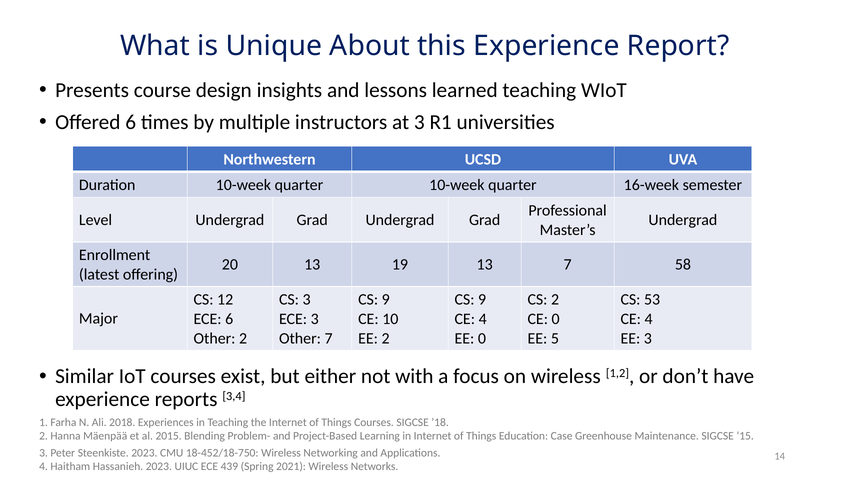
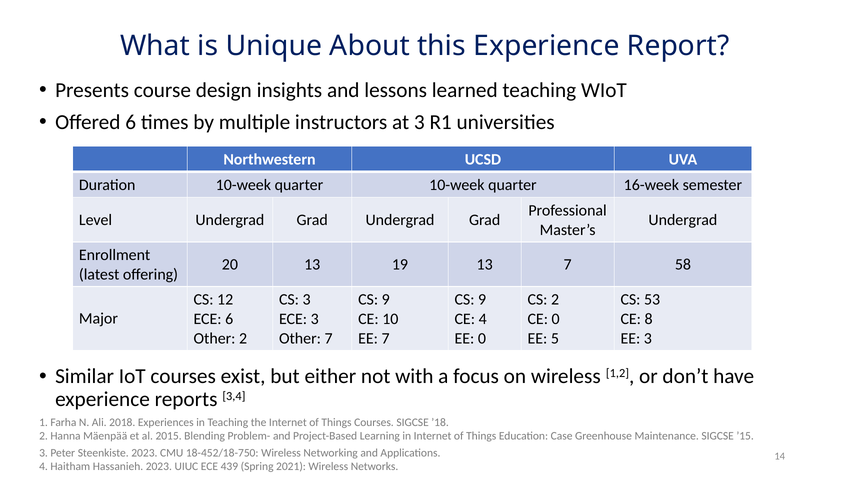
4: 4 -> 8 (649, 319)
EE 2: 2 -> 7 (386, 339)
